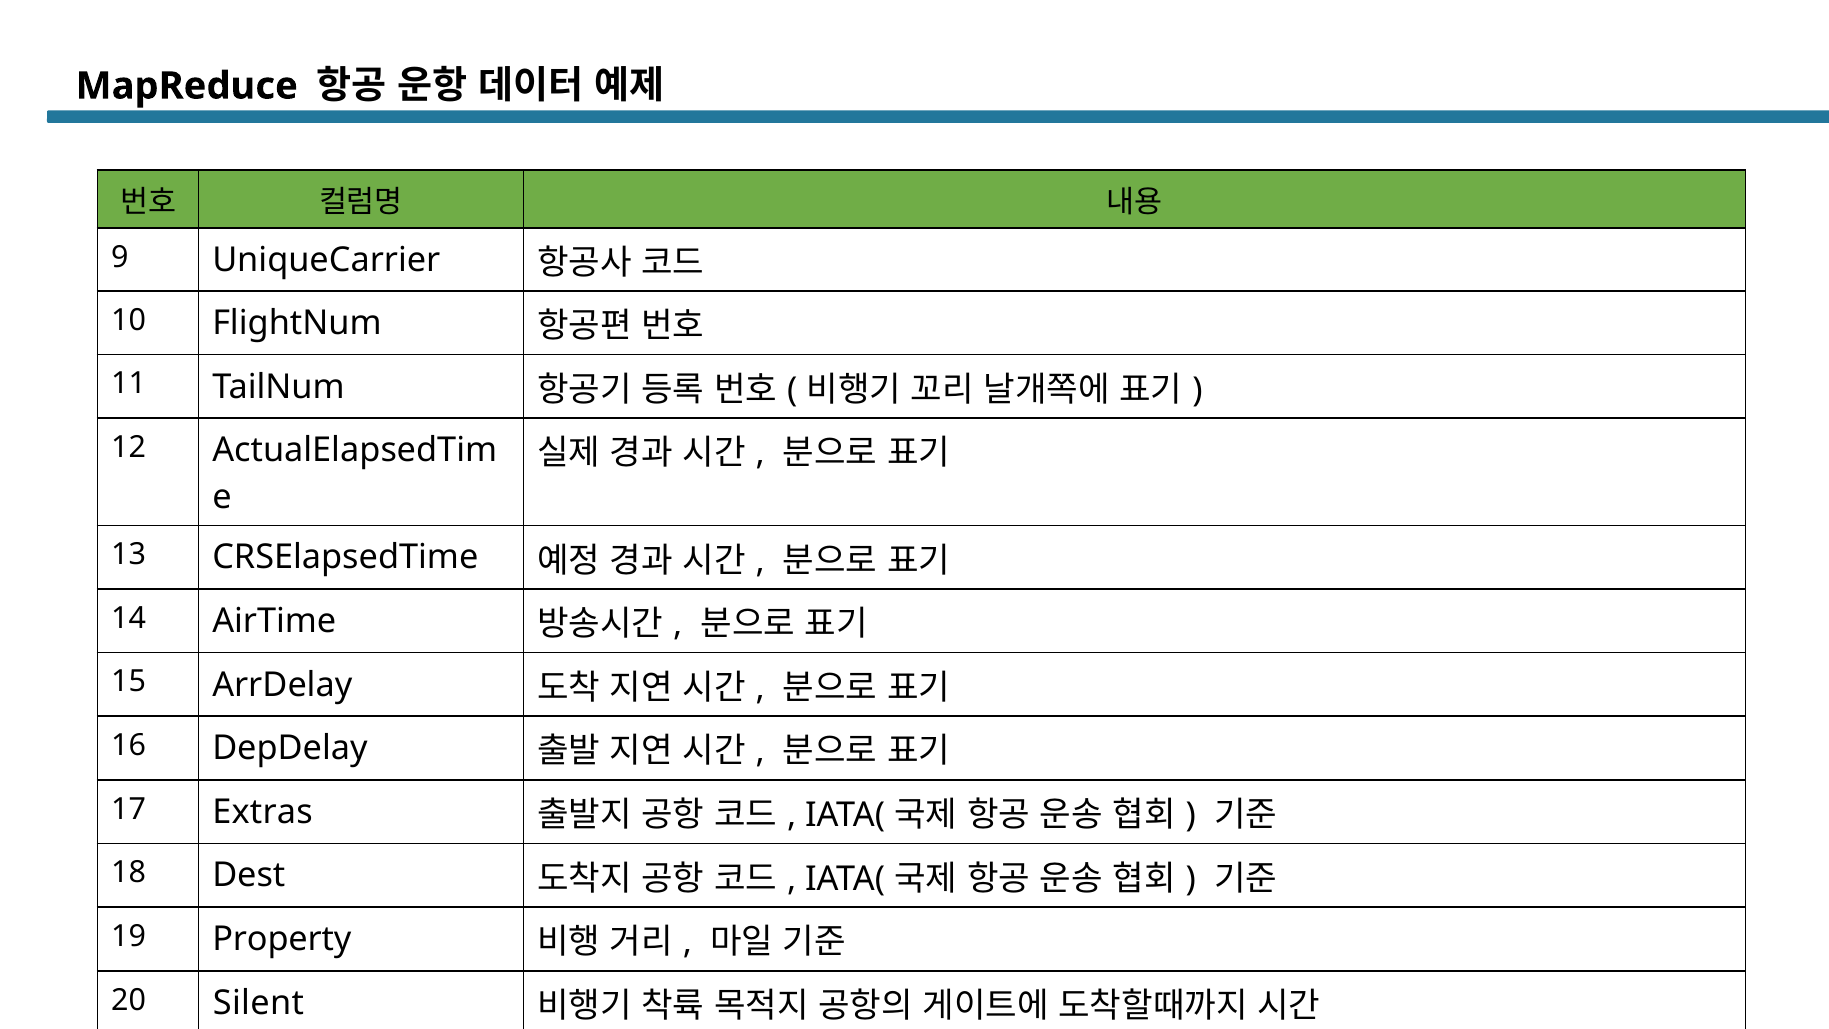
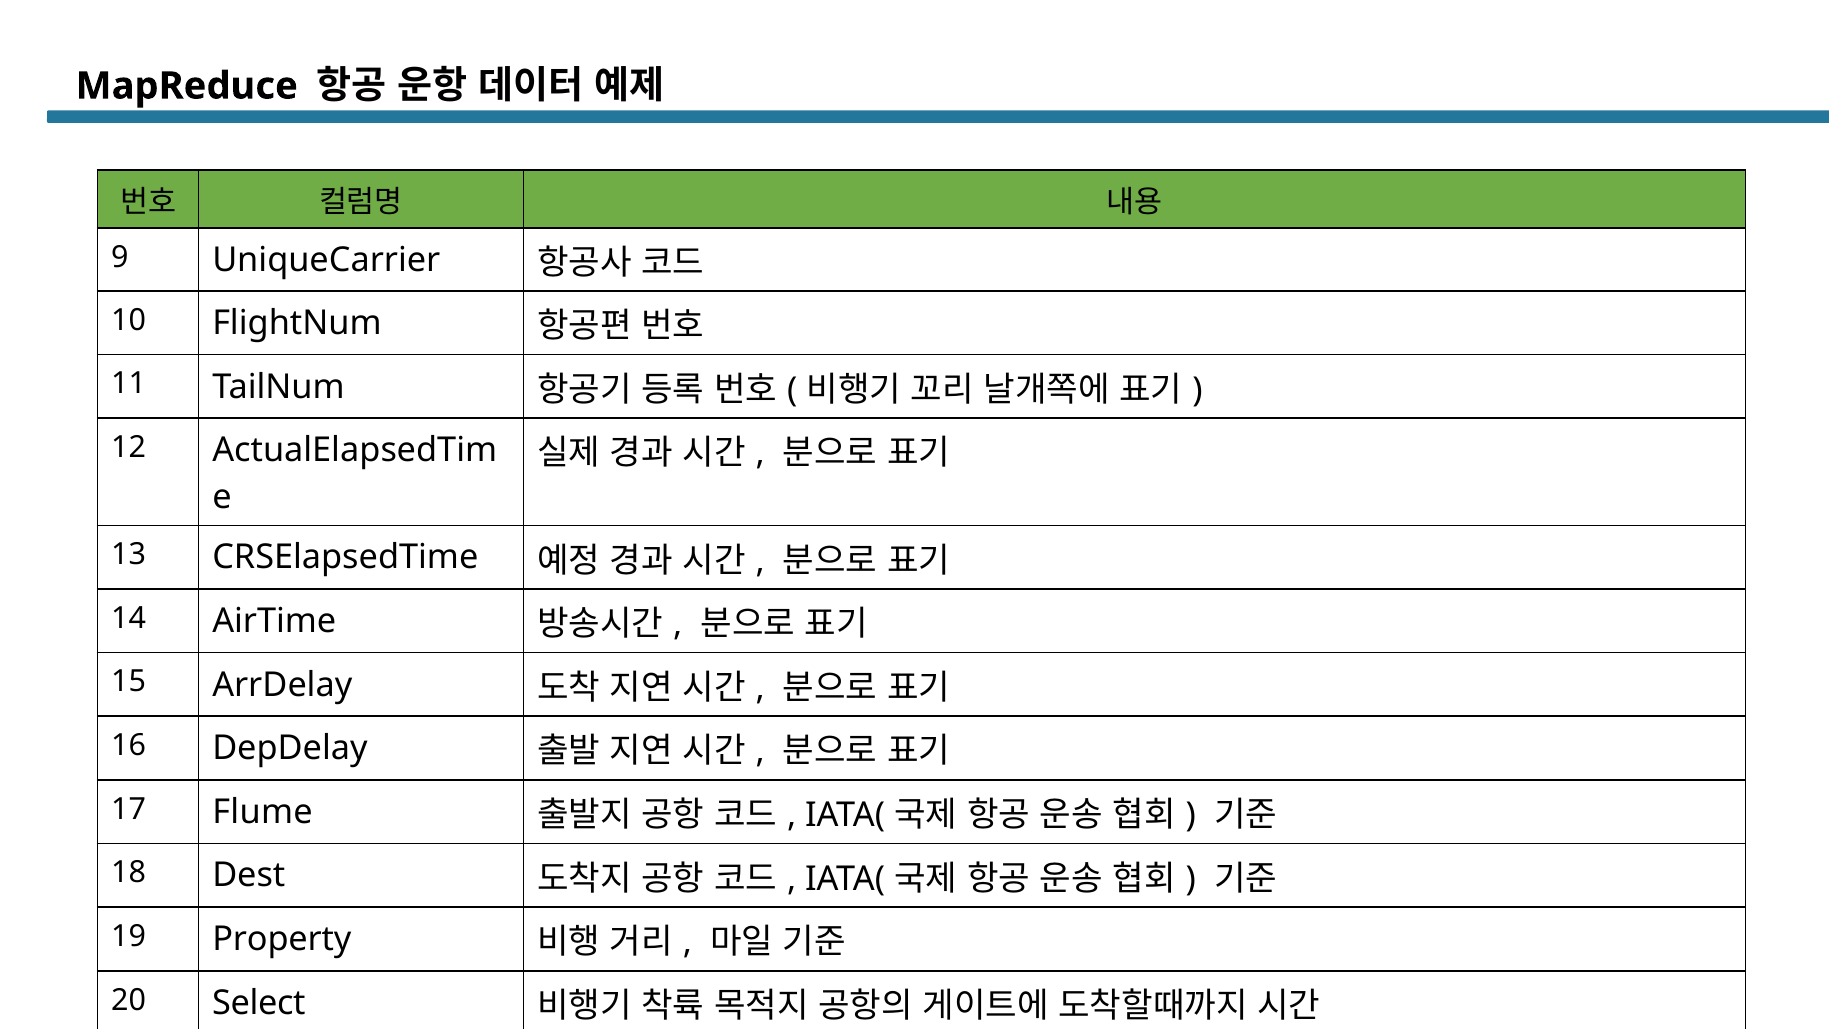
Extras: Extras -> Flume (263, 812)
Silent: Silent -> Select (259, 1003)
